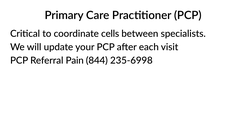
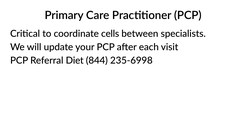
Pain: Pain -> Diet (75, 61)
